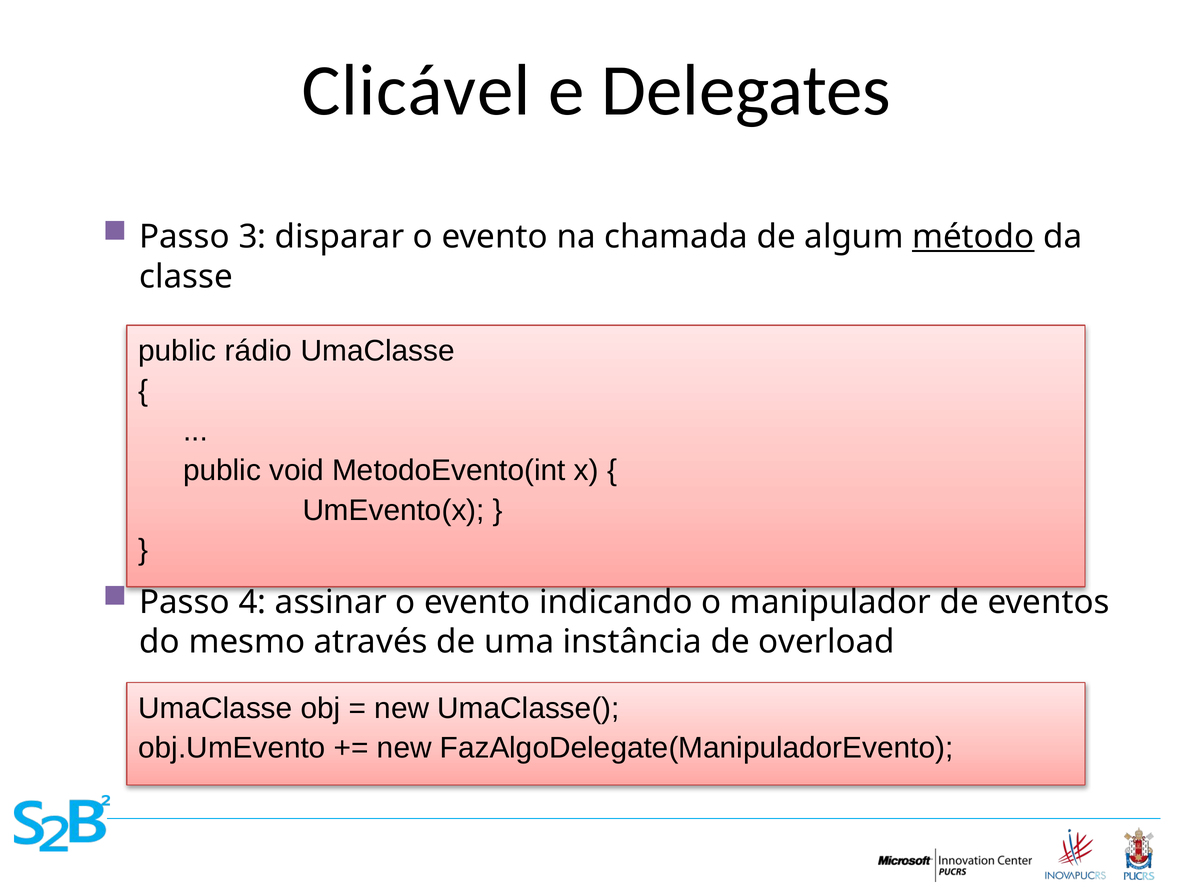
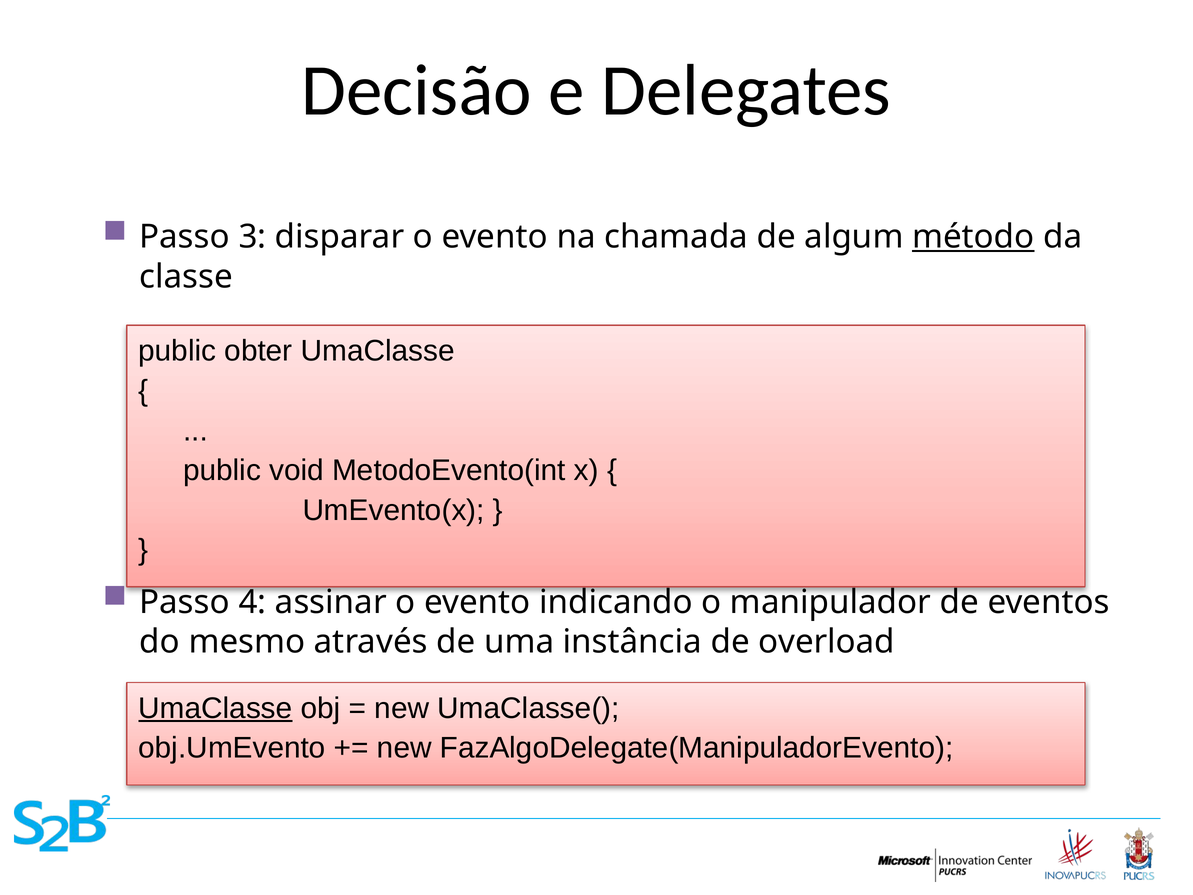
Clicável: Clicável -> Decisão (417, 91)
rádio: rádio -> obter (258, 351)
UmaClasse underline: none -> present (215, 708)
